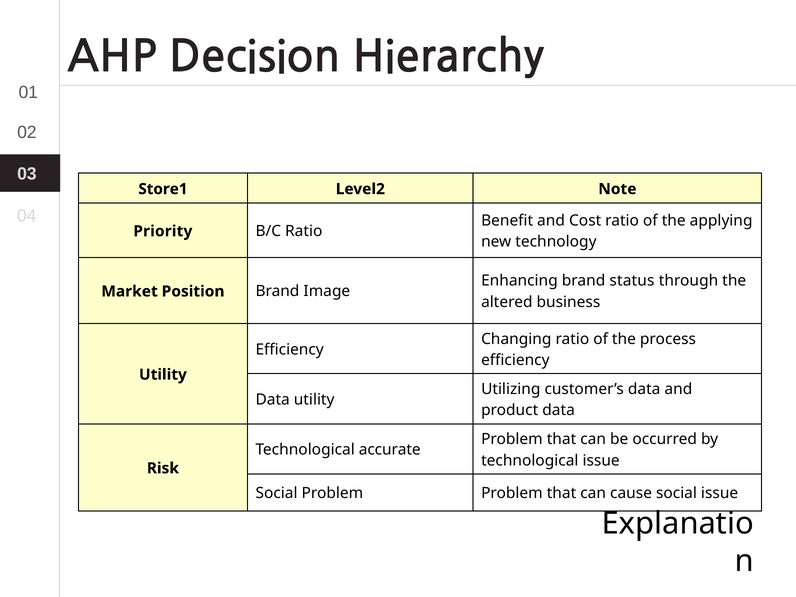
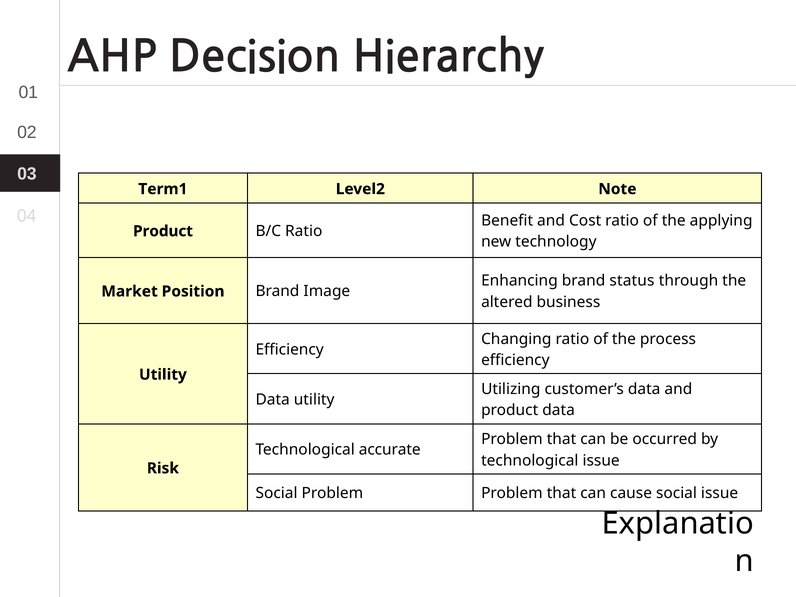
Store1: Store1 -> Term1 (163, 189)
Priority: Priority -> Product (163, 231)
